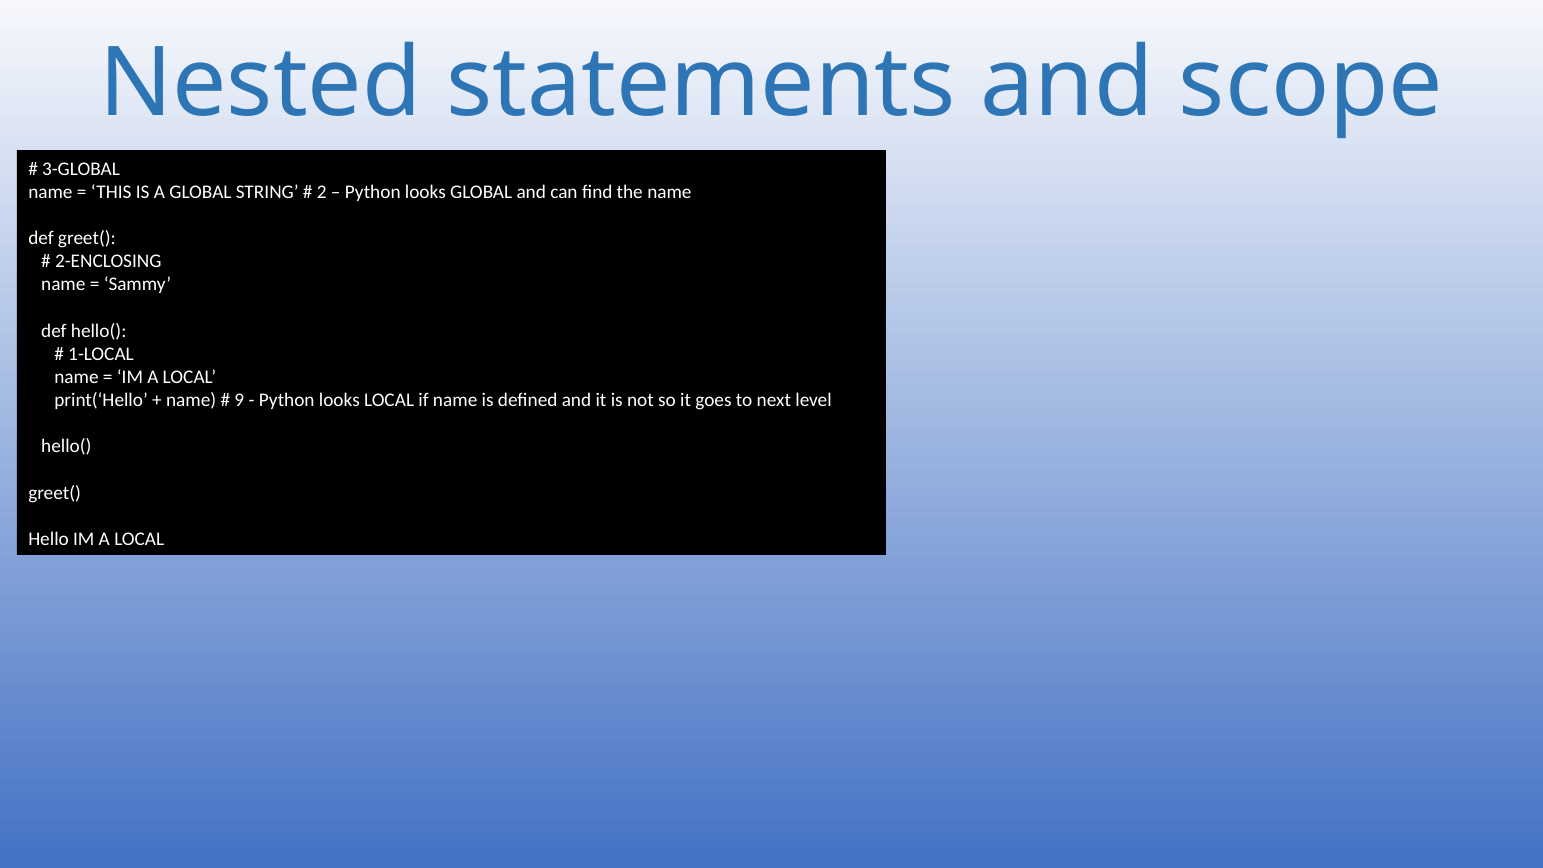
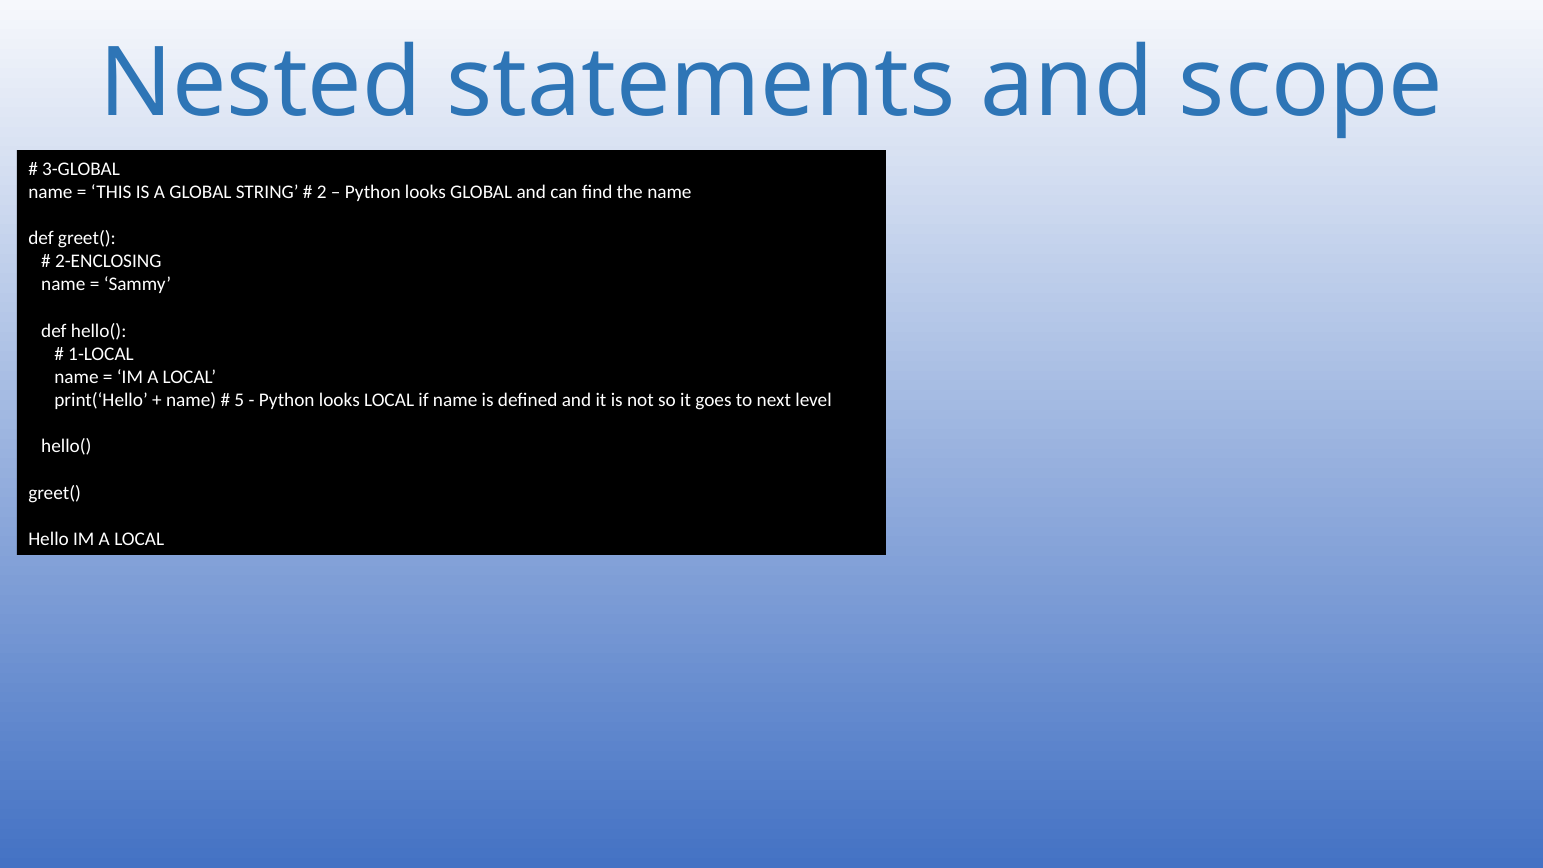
9: 9 -> 5 (239, 400)
